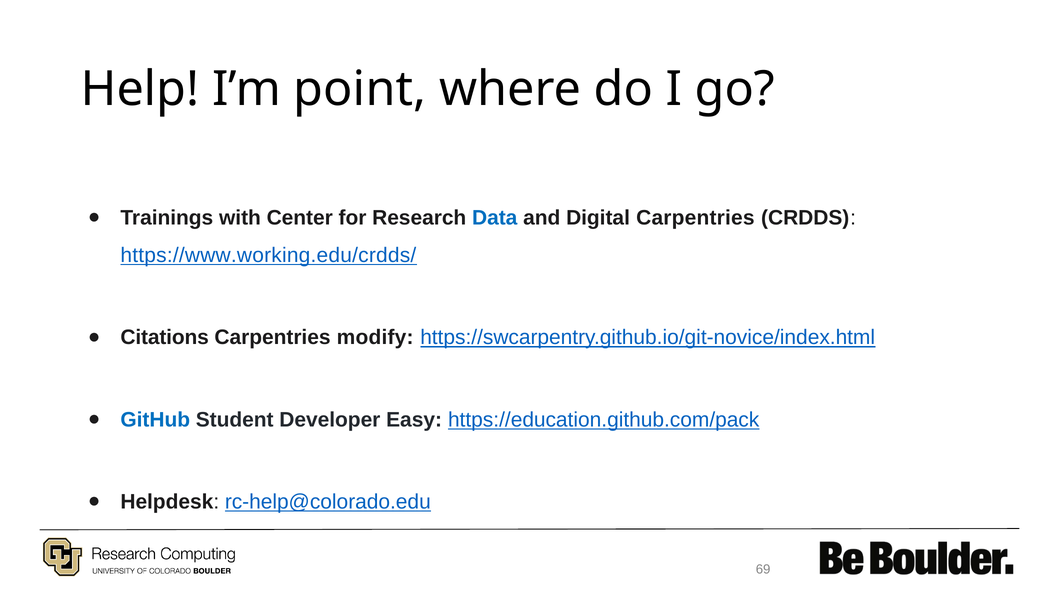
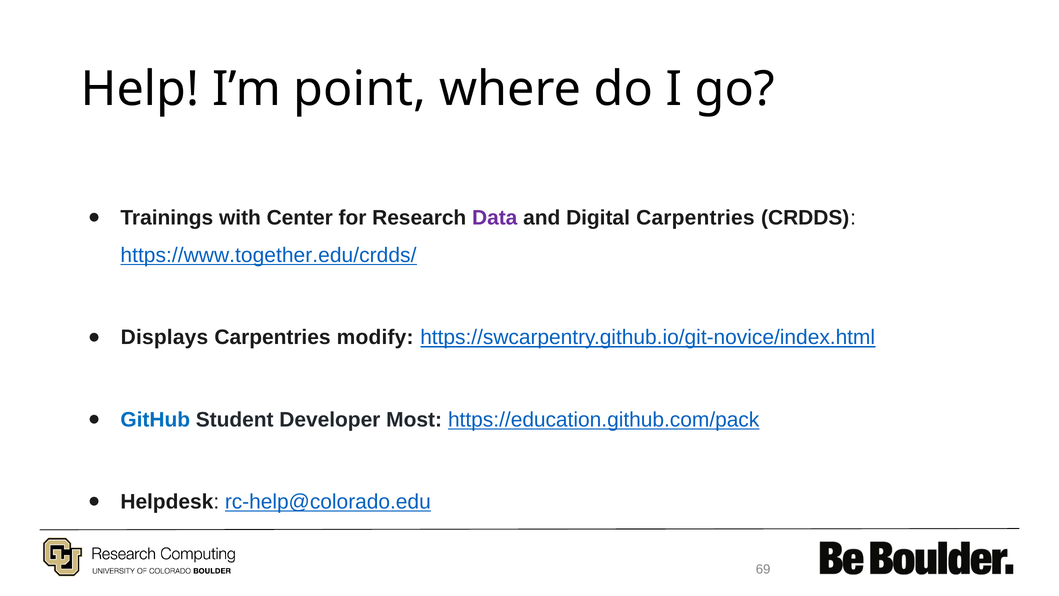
Data colour: blue -> purple (495, 218)
https://www.working.edu/crdds/: https://www.working.edu/crdds/ -> https://www.together.edu/crdds/ (268, 255)
Citations: Citations -> Displays (164, 337)
Easy: Easy -> Most (414, 419)
